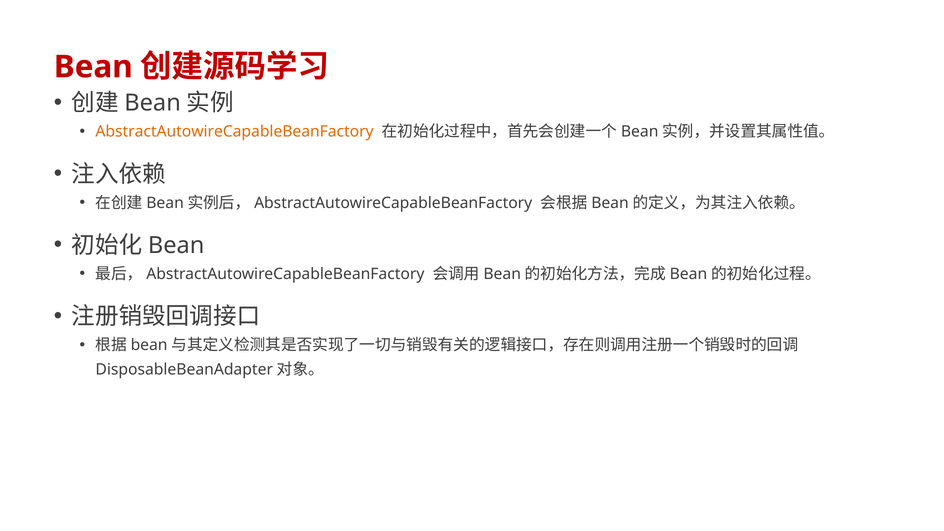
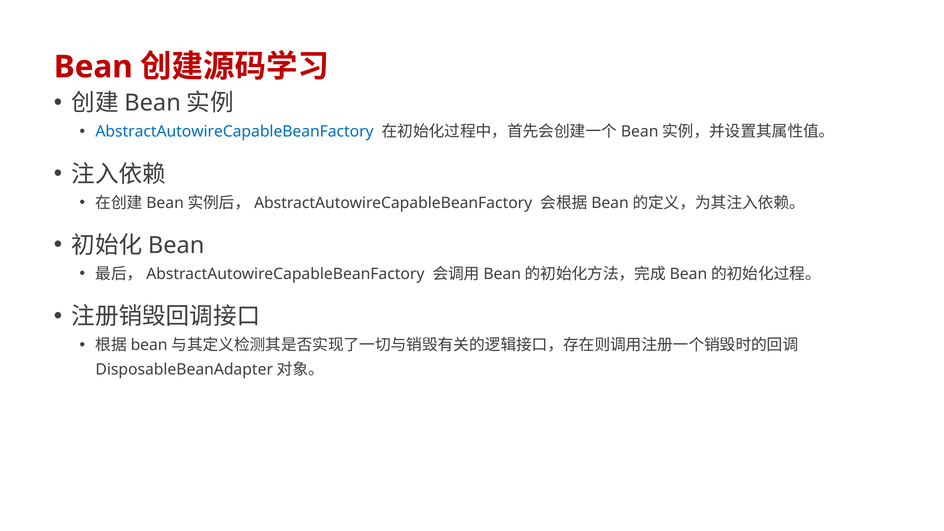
AbstractAutowireCapableBeanFactory colour: orange -> blue (235, 132)
